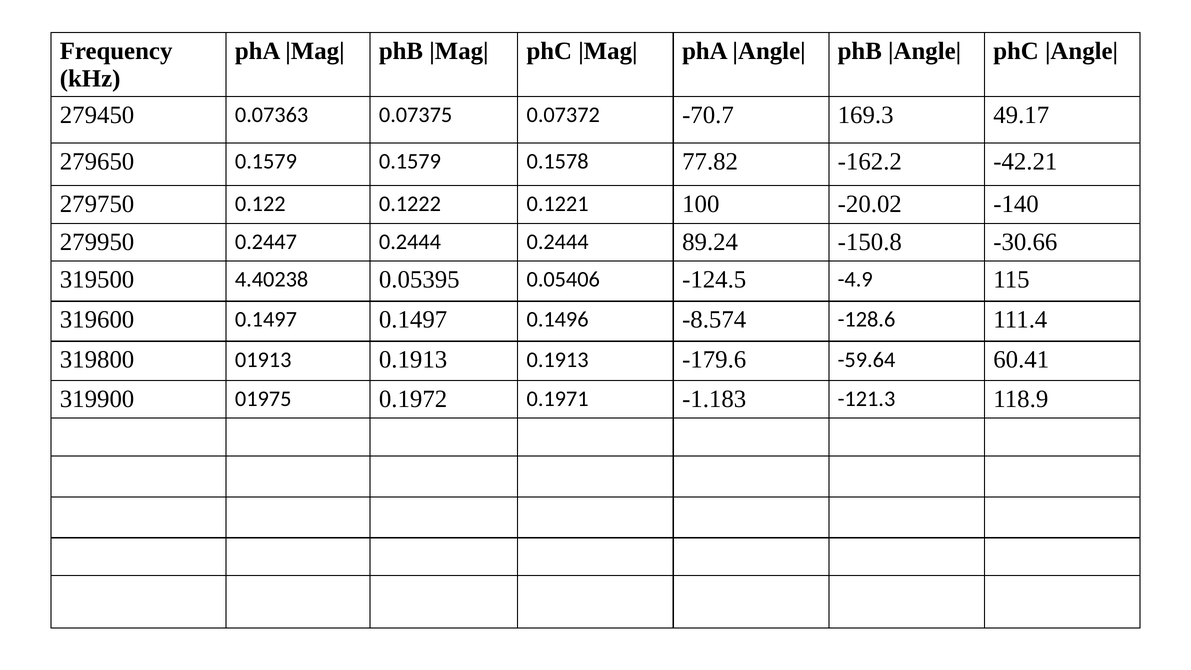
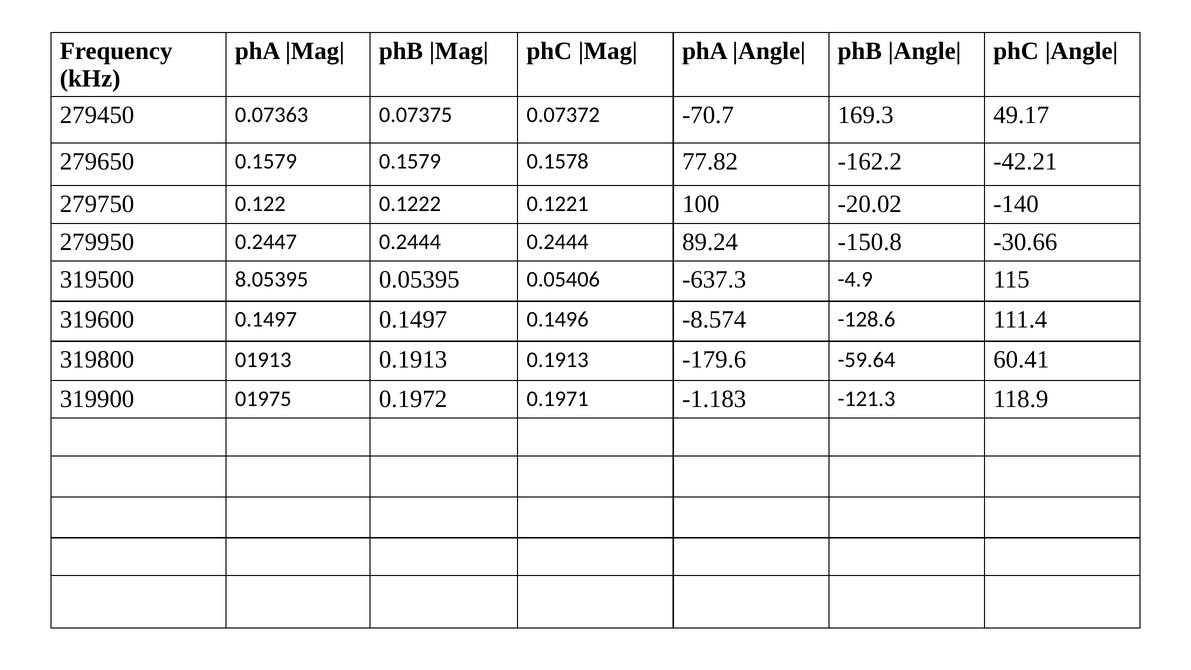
4.40238: 4.40238 -> 8.05395 (272, 280)
-124.5: -124.5 -> -637.3 (714, 280)
